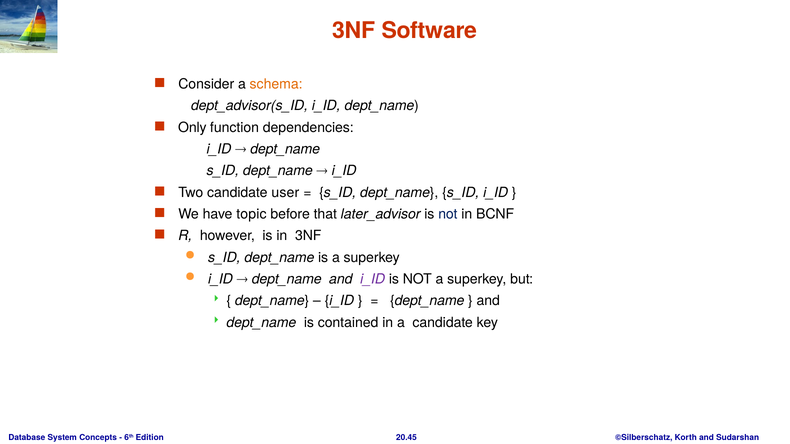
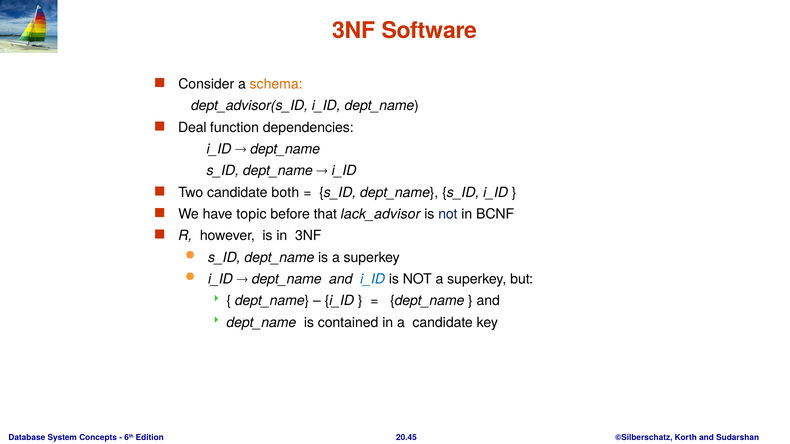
Only: Only -> Deal (192, 128)
user: user -> both (285, 193)
later_advisor: later_advisor -> lack_advisor (381, 214)
i_ID colour: purple -> blue (373, 279)
